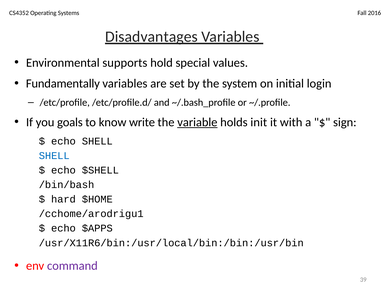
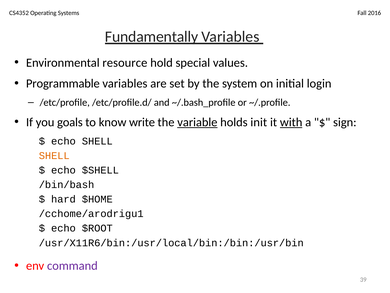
Disadvantages: Disadvantages -> Fundamentally (152, 37)
supports: supports -> resource (125, 63)
Fundamentally: Fundamentally -> Programmable (63, 83)
with underline: none -> present (291, 122)
SHELL colour: blue -> orange (54, 155)
$APPS: $APPS -> $ROOT (97, 228)
